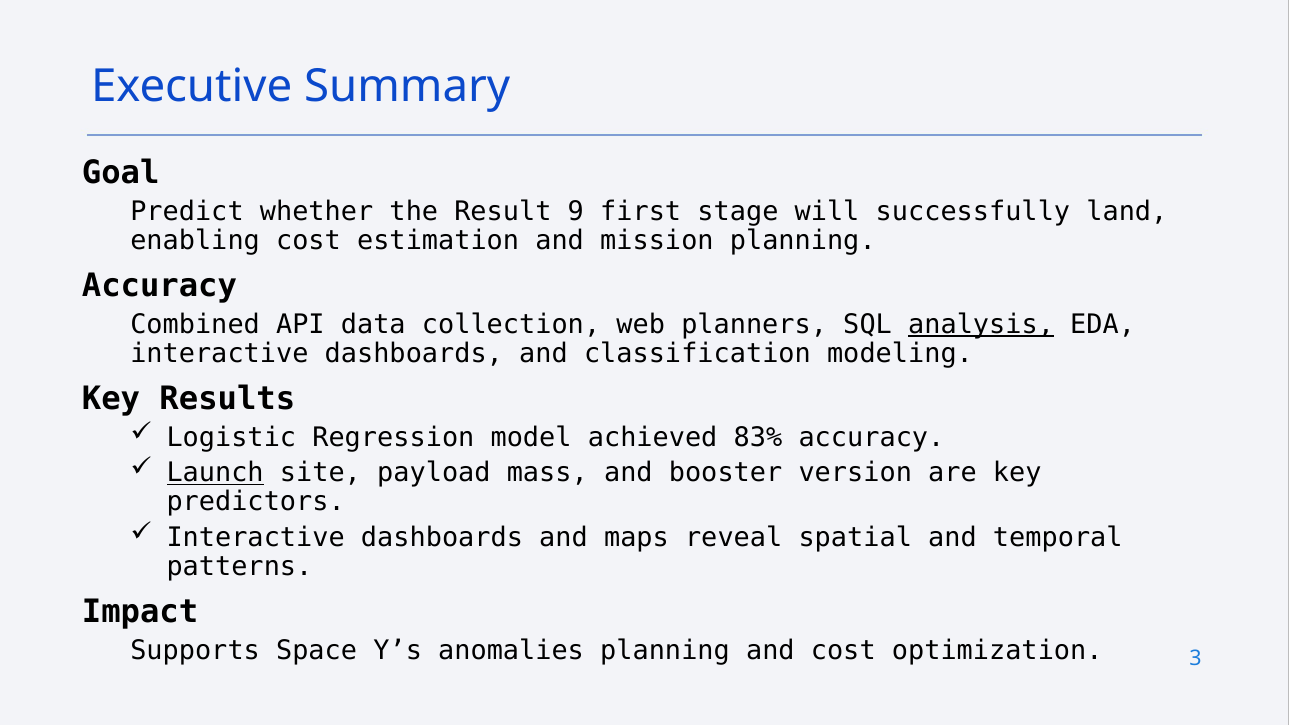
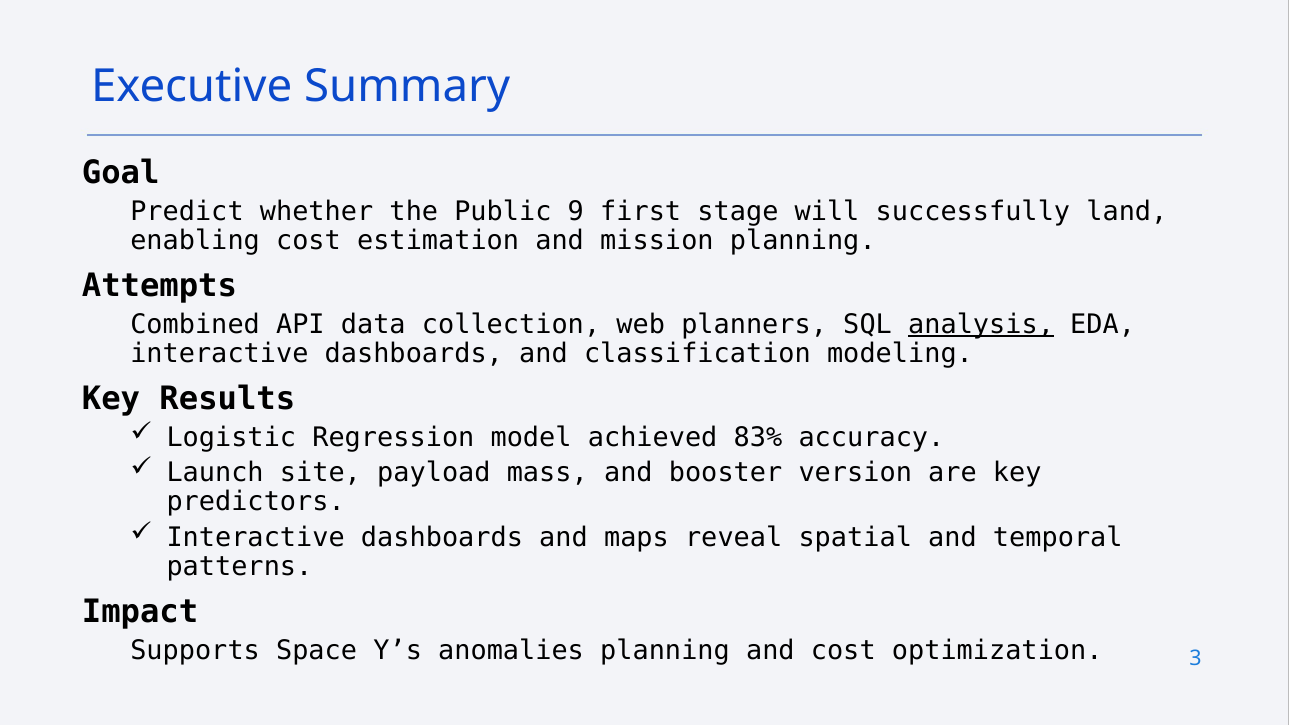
Result: Result -> Public (503, 211)
Accuracy: Accuracy -> Attempts (159, 286)
Launch underline: present -> none (215, 473)
